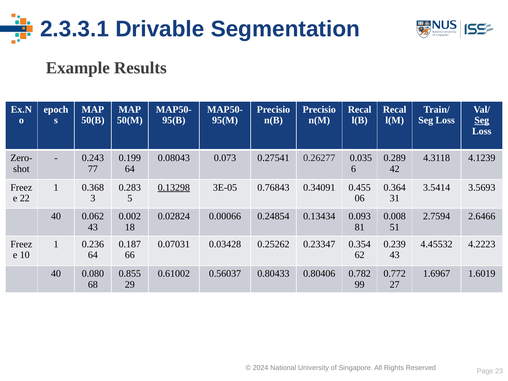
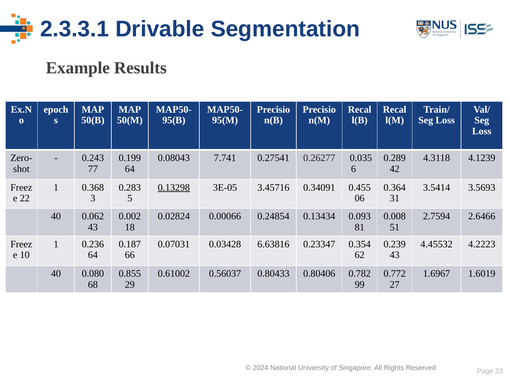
Seg underline: present -> none (482, 120)
0.073: 0.073 -> 7.741 (225, 158)
0.76843: 0.76843 -> 3.45716 (273, 187)
0.25262: 0.25262 -> 6.63816 (273, 244)
